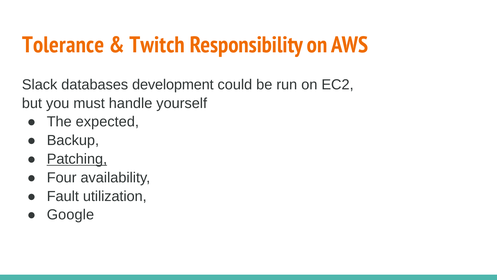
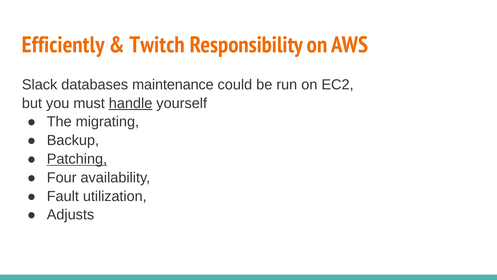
Tolerance: Tolerance -> Efficiently (63, 45)
development: development -> maintenance (173, 85)
handle underline: none -> present (131, 103)
expected: expected -> migrating (107, 122)
Google: Google -> Adjusts (70, 215)
